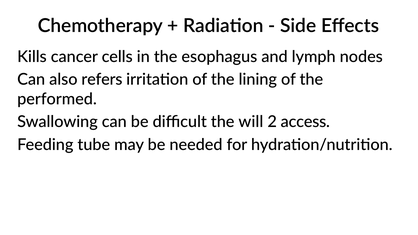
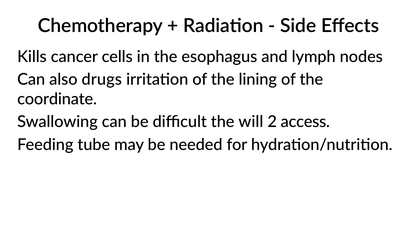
refers: refers -> drugs (102, 80)
performed: performed -> coordinate (57, 99)
